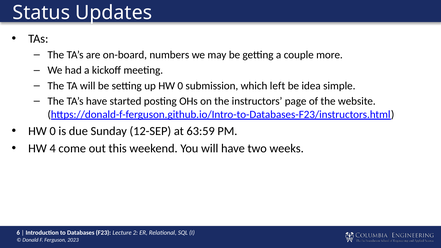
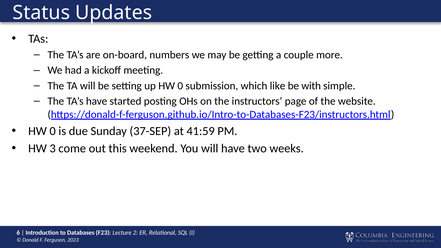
left: left -> like (278, 86)
idea: idea -> with (311, 86)
12-SEP: 12-SEP -> 37-SEP (150, 131)
63:59: 63:59 -> 41:59 (201, 131)
4: 4 -> 3 (53, 148)
